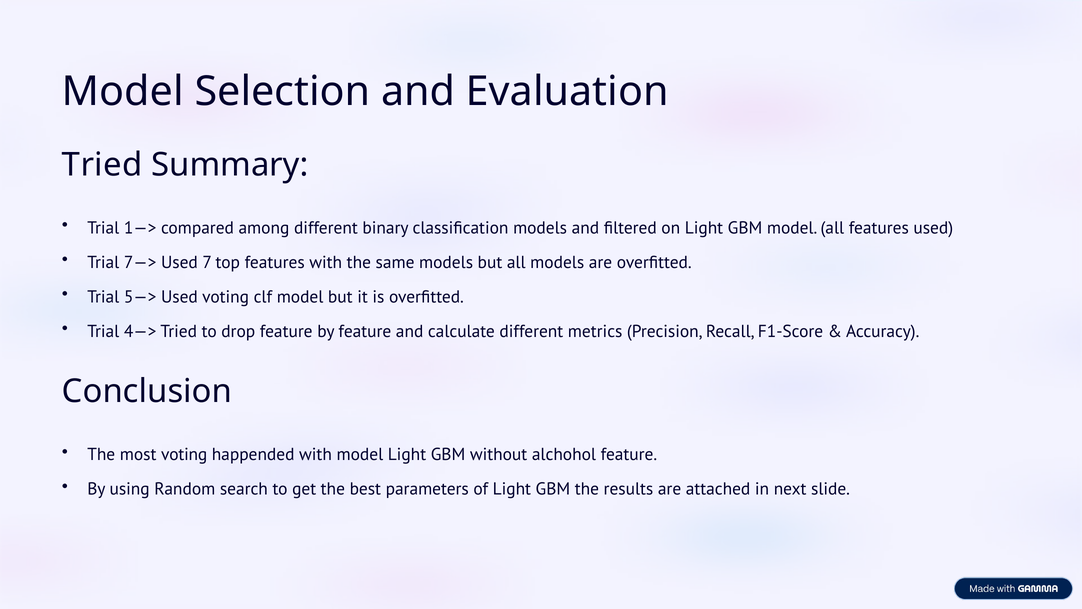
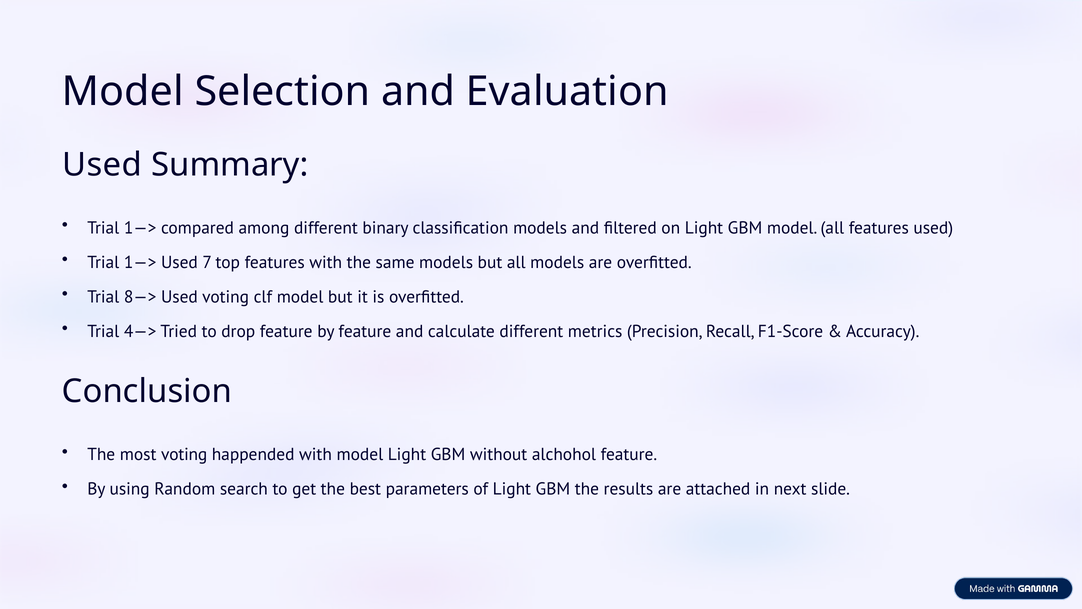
Tried: Tried -> Used (102, 165)
7—>: 7—> -> 1—> (140, 262)
5—>: 5—> -> 8—> (140, 297)
